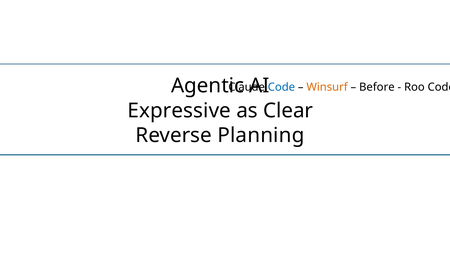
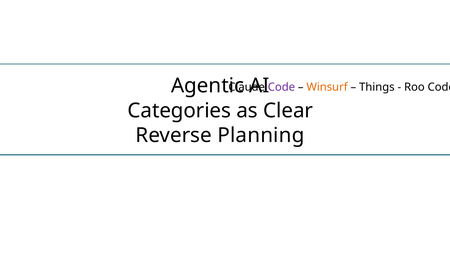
Code colour: blue -> purple (281, 87)
Before: Before -> Things (377, 87)
Expressive: Expressive -> Categories (179, 111)
